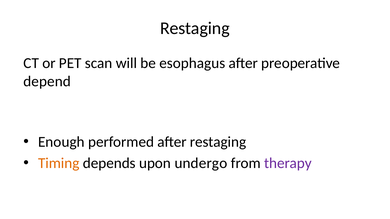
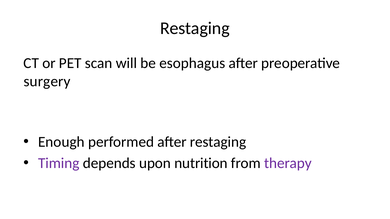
depend: depend -> surgery (47, 82)
Timing colour: orange -> purple (59, 163)
undergo: undergo -> nutrition (201, 163)
